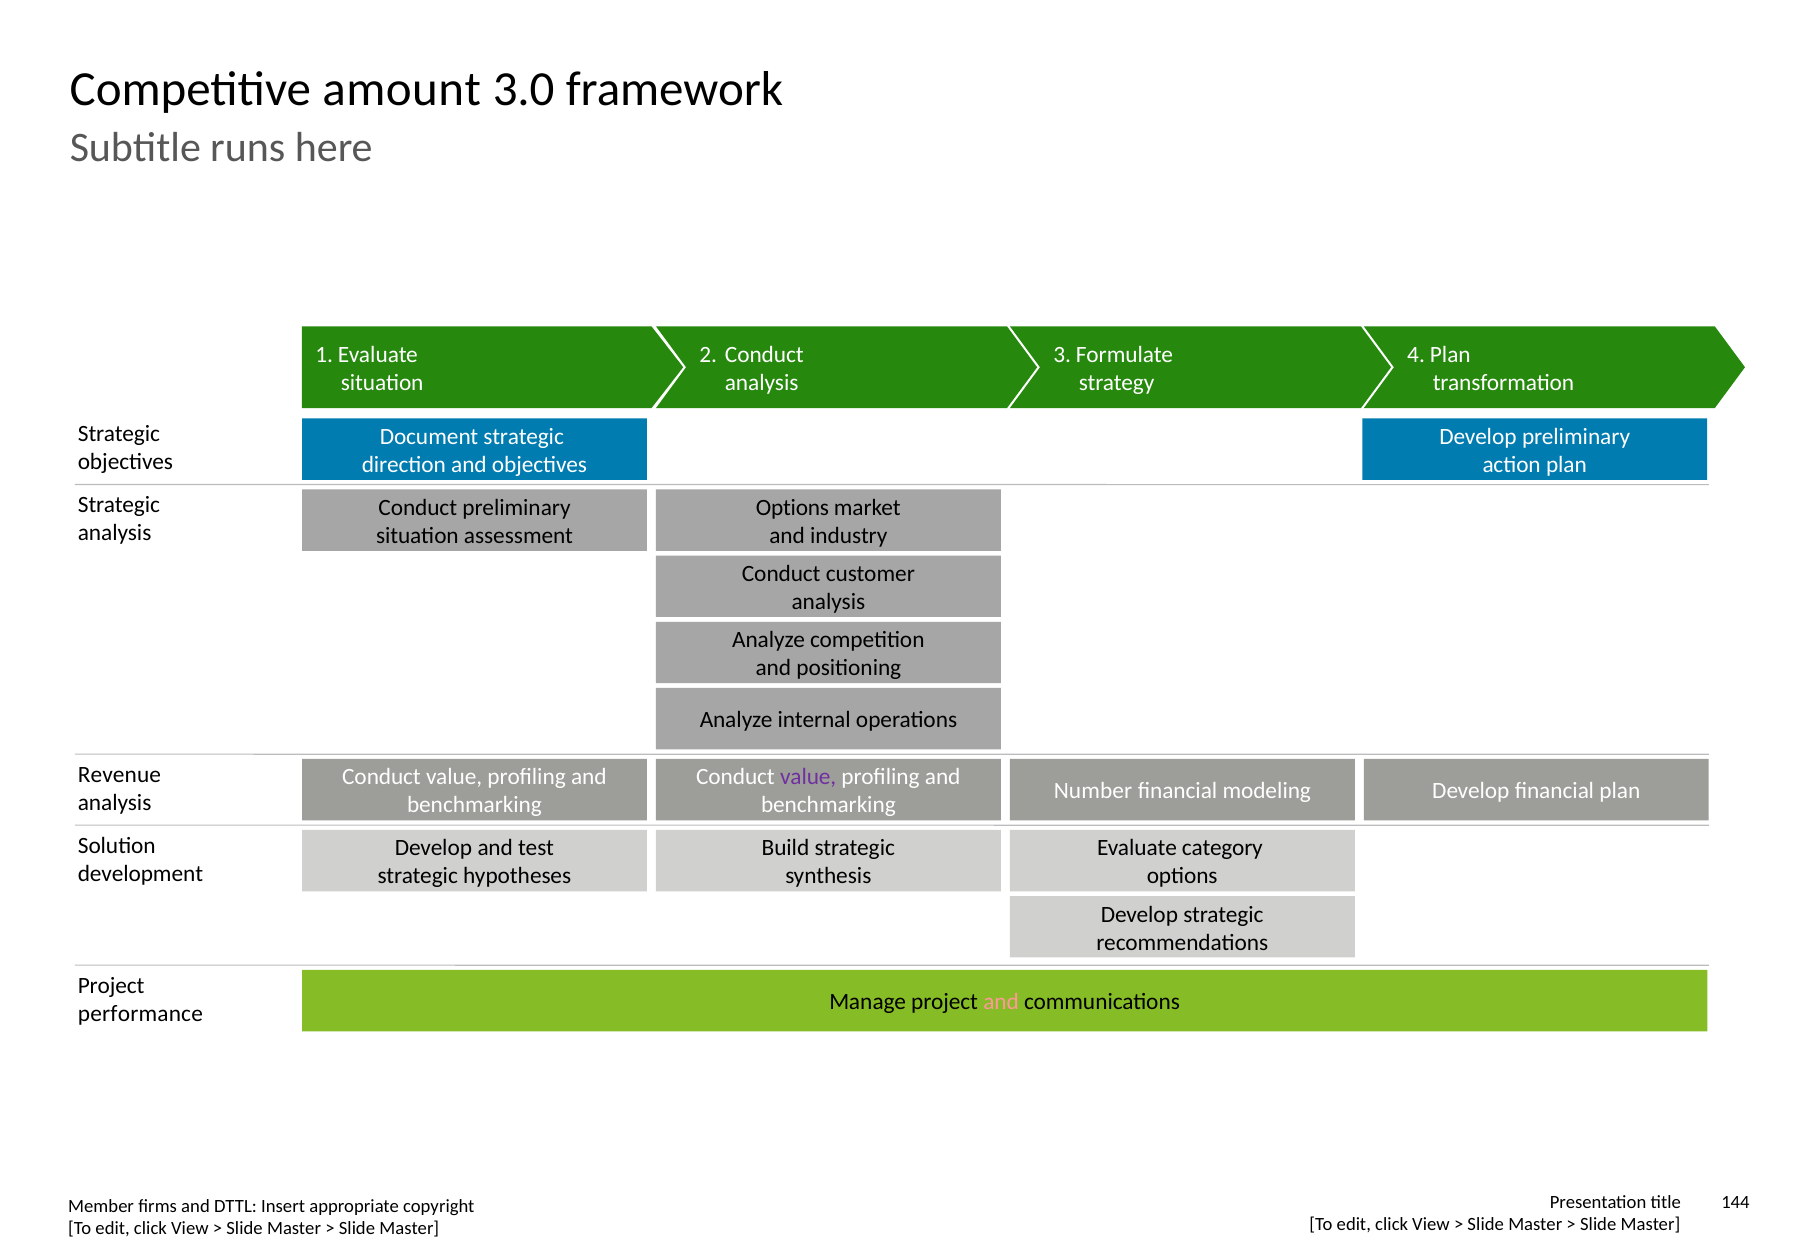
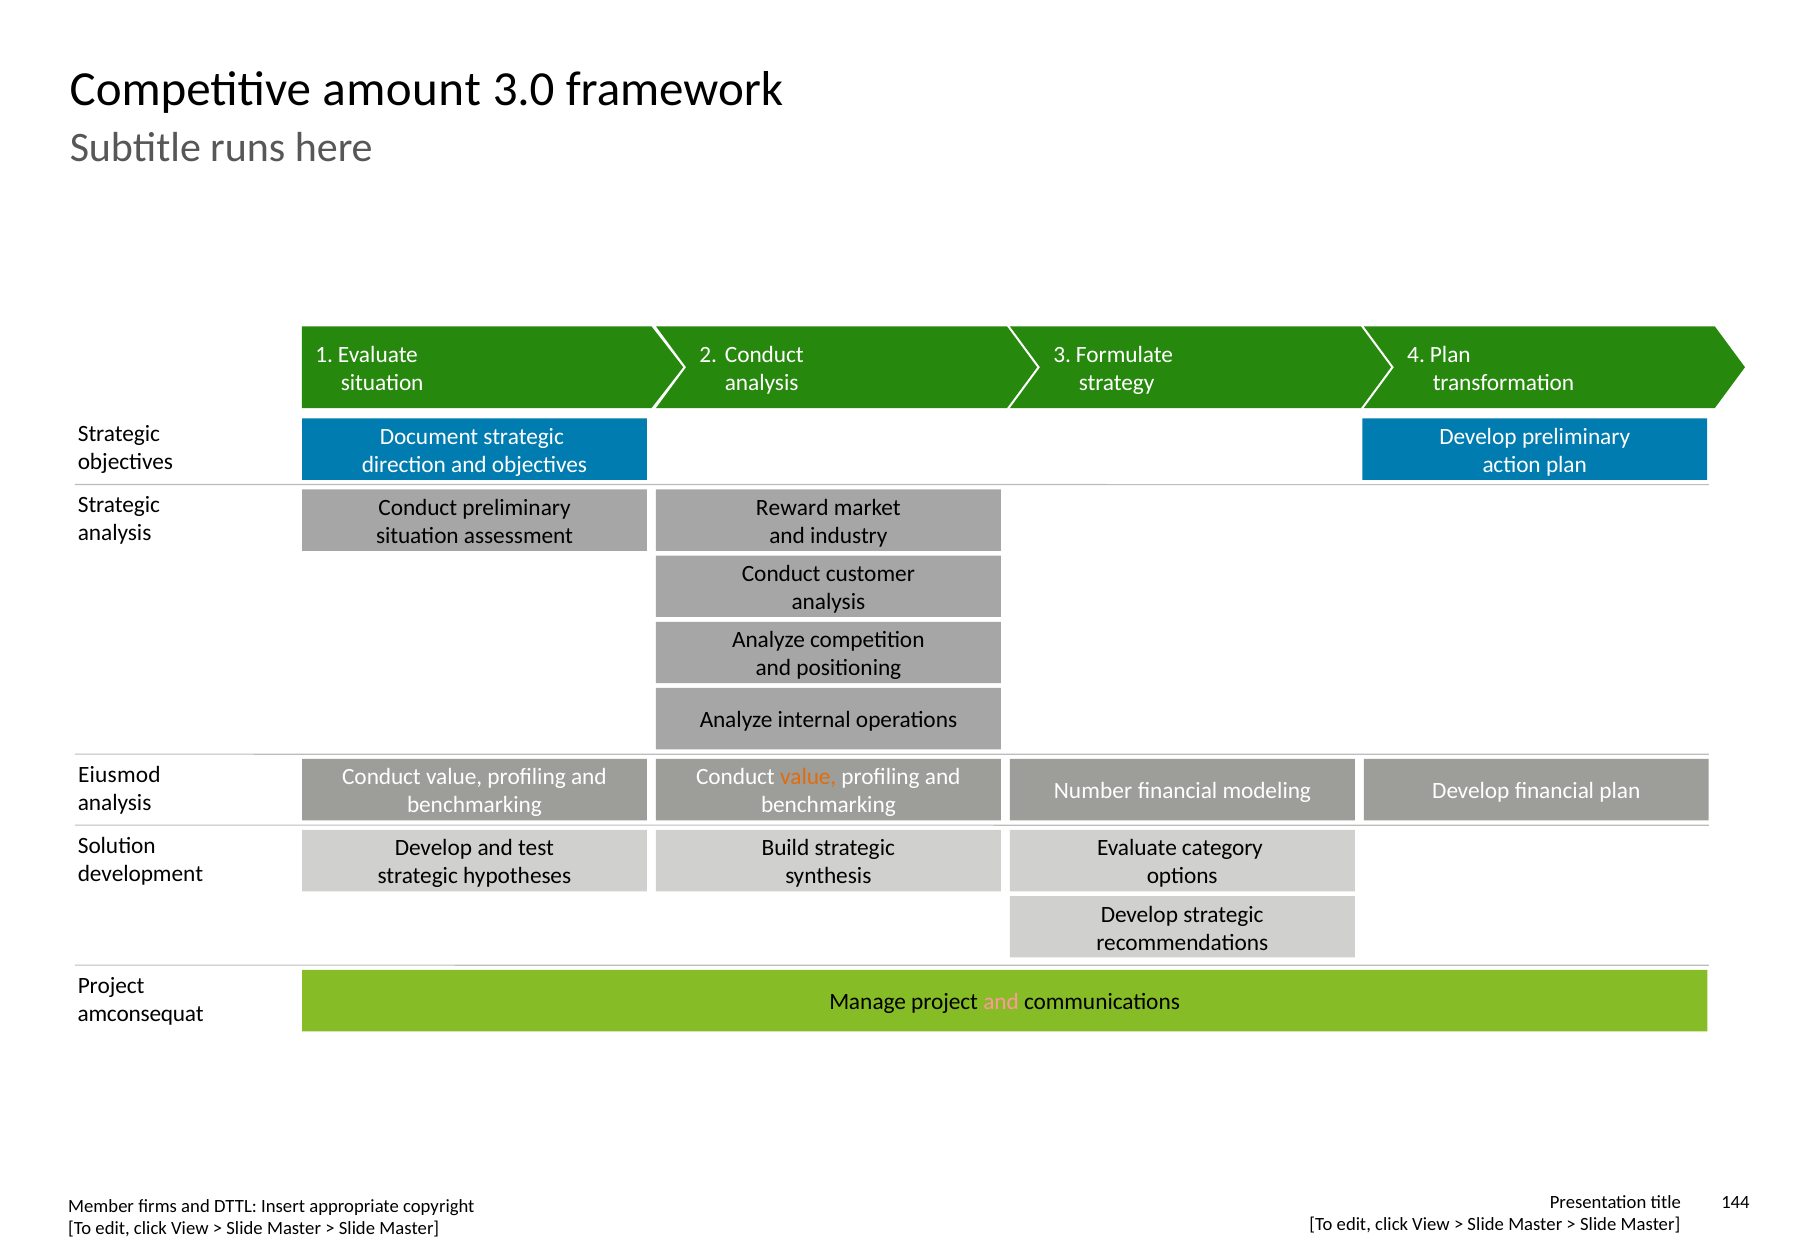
Options: Options -> Reward (792, 508)
Revenue: Revenue -> Eiusmod (119, 774)
value colour: purple -> orange (808, 777)
performance: performance -> amconsequat (141, 1014)
